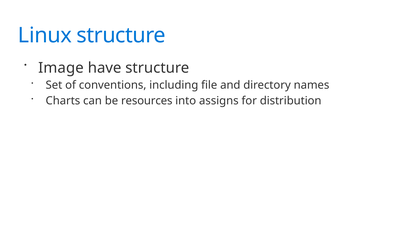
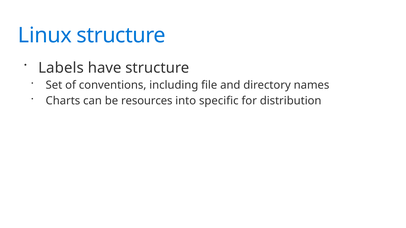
Image: Image -> Labels (61, 68)
assigns: assigns -> specific (219, 101)
